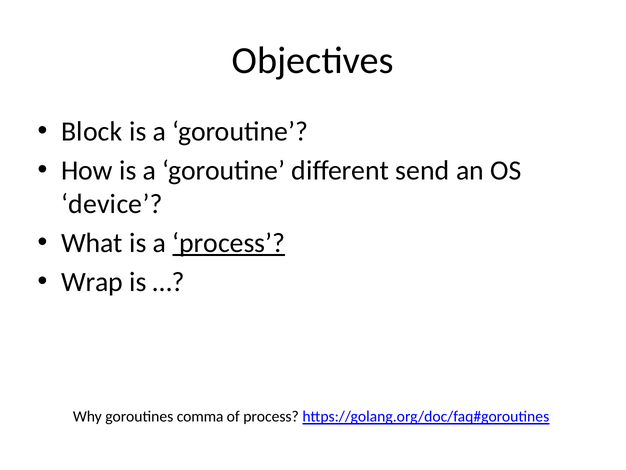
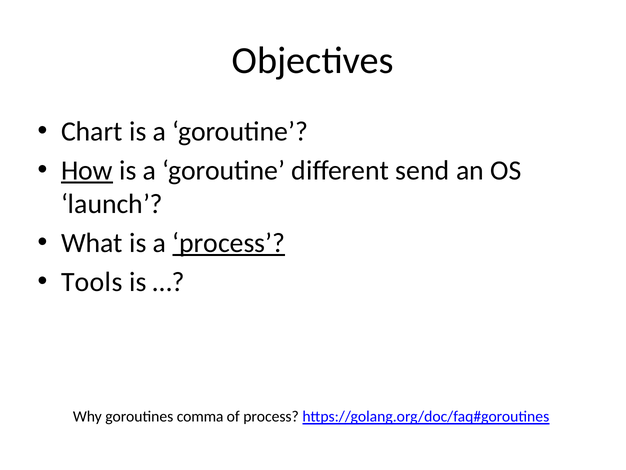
Block: Block -> Chart (92, 131)
How underline: none -> present (87, 170)
device: device -> launch (112, 204)
Wrap: Wrap -> Tools (92, 282)
